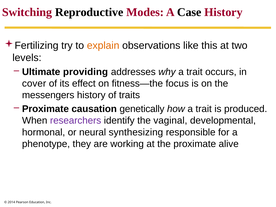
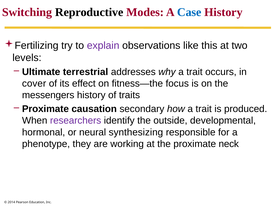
Case colour: black -> blue (189, 12)
explain colour: orange -> purple (103, 45)
providing: providing -> terrestrial (86, 72)
genetically: genetically -> secondary (142, 109)
vaginal: vaginal -> outside (170, 121)
alive: alive -> neck (229, 144)
